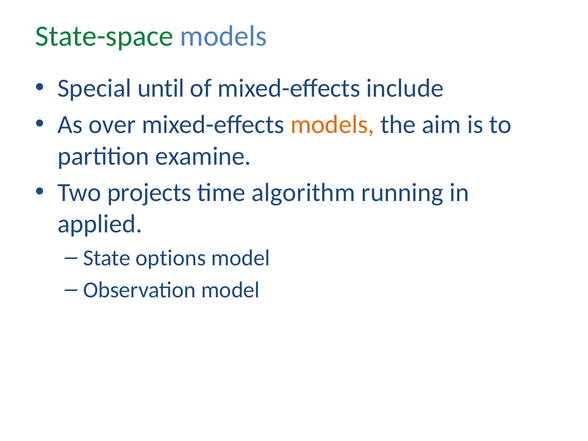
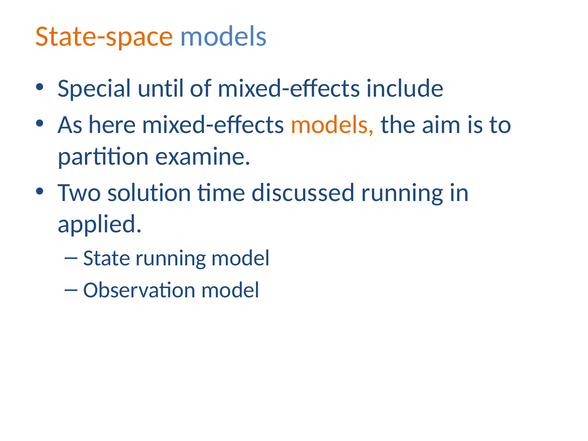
State-space colour: green -> orange (104, 36)
over: over -> here (112, 125)
projects: projects -> solution (149, 193)
algorithm: algorithm -> discussed (303, 193)
State options: options -> running (171, 258)
